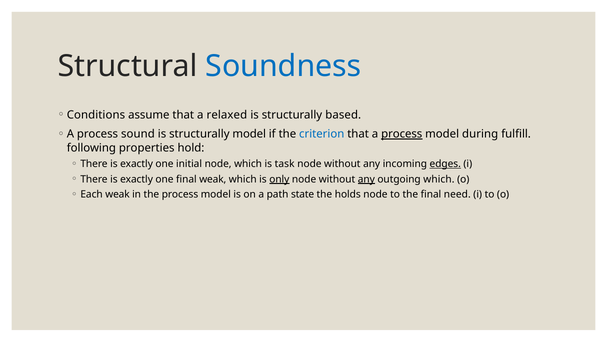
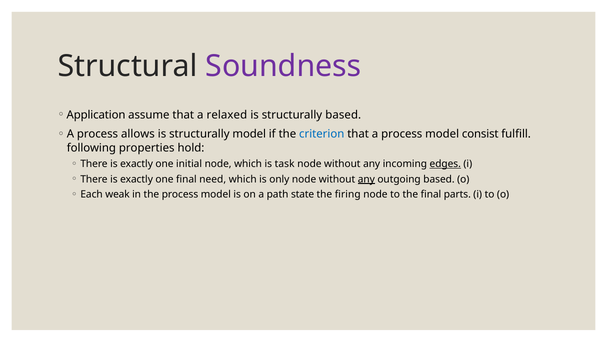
Soundness colour: blue -> purple (283, 66)
Conditions: Conditions -> Application (96, 115)
sound: sound -> allows (138, 134)
process underline: present -> none (402, 134)
during: during -> consist (480, 134)
final weak: weak -> need (213, 179)
only underline: present -> none (279, 179)
outgoing which: which -> based (439, 179)
holds: holds -> firing (348, 194)
need: need -> parts (457, 194)
